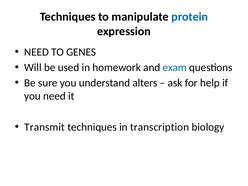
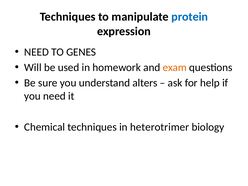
exam colour: blue -> orange (175, 67)
Transmit: Transmit -> Chemical (45, 127)
transcription: transcription -> heterotrimer (160, 127)
